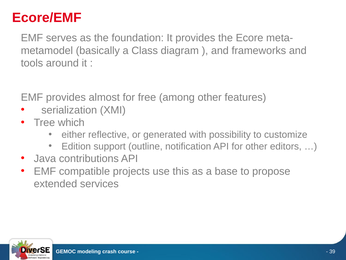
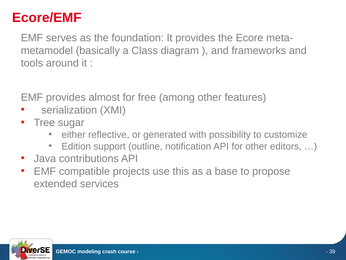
which: which -> sugar (71, 122)
